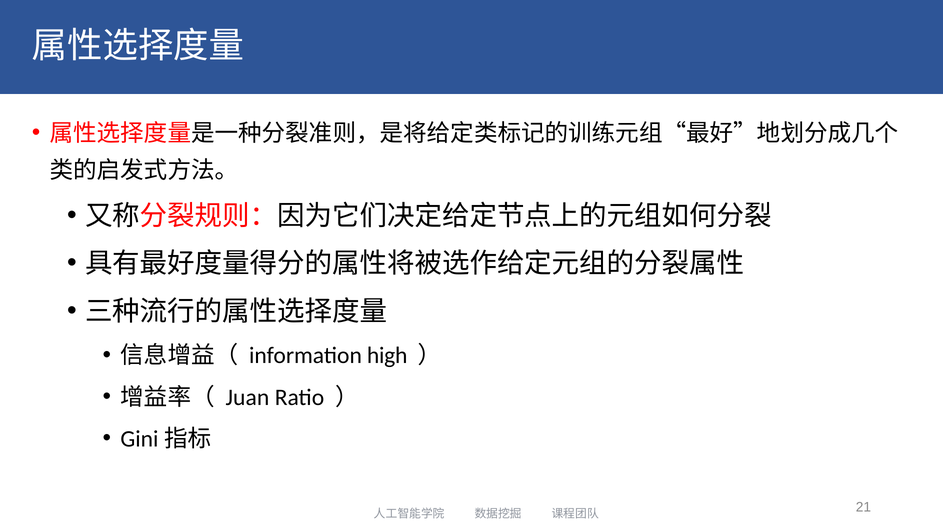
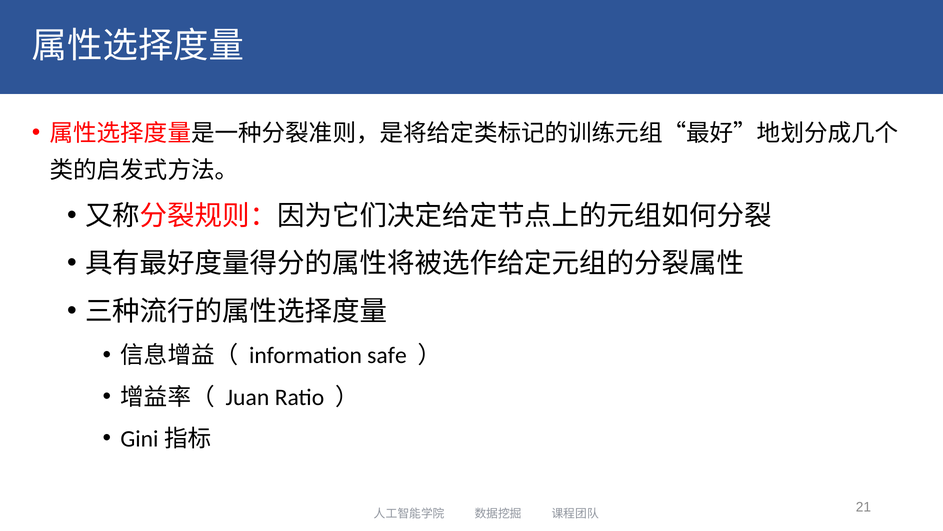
high: high -> safe (387, 355)
